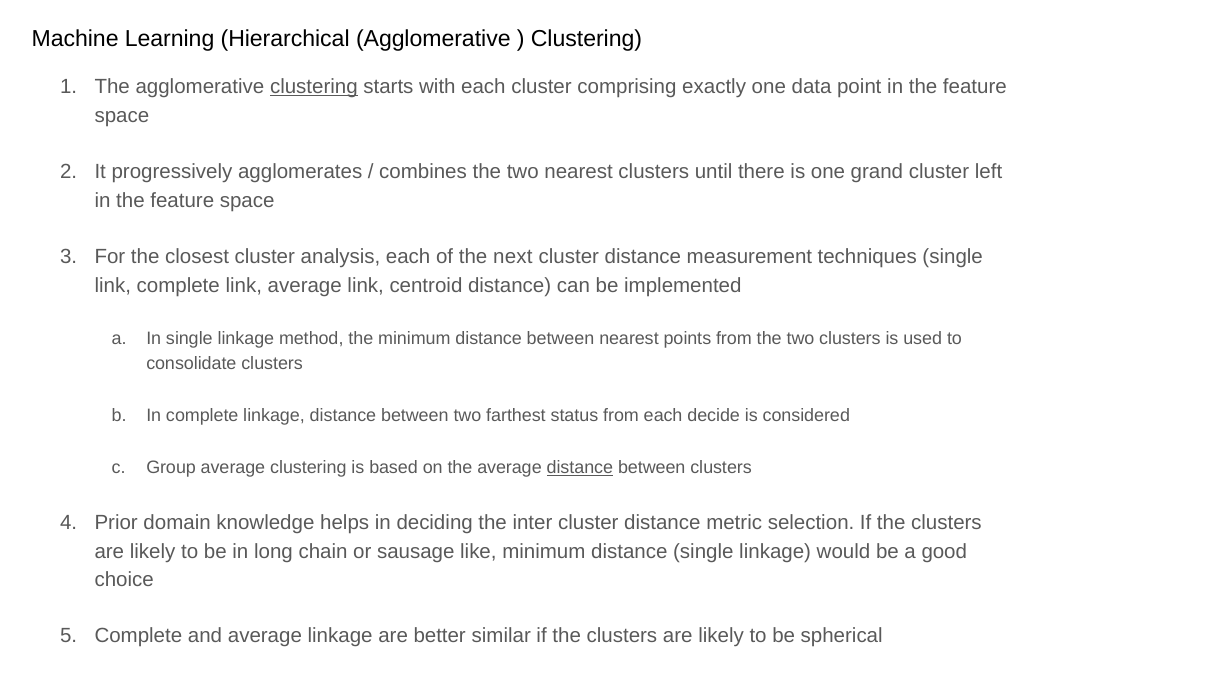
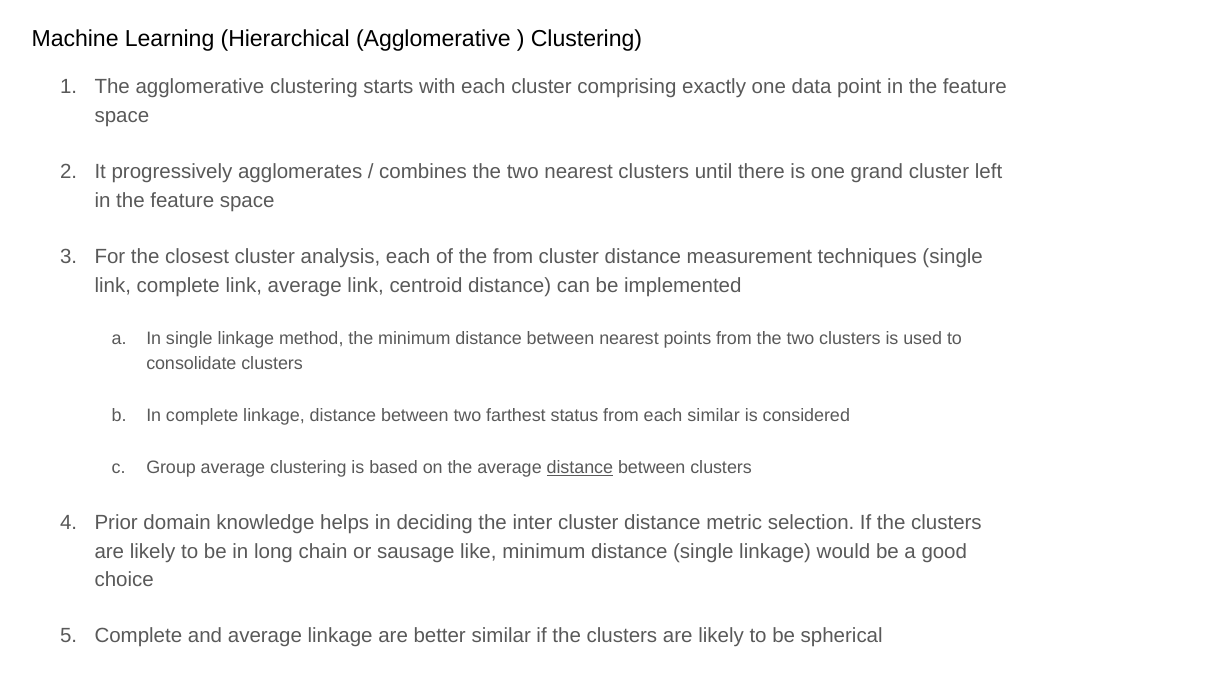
clustering underline: present -> none (314, 87)
the next: next -> from (513, 257)
each decide: decide -> similar (714, 416)
